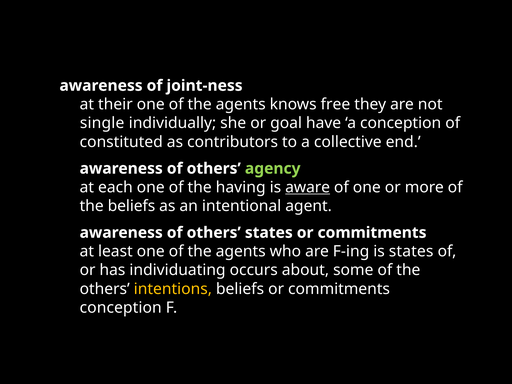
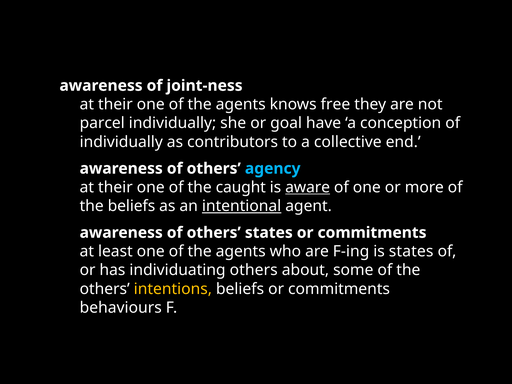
single: single -> parcel (102, 123)
constituted: constituted -> individually (121, 142)
agency colour: light green -> light blue (273, 169)
each: each -> their (115, 187)
having: having -> caught (241, 187)
intentional underline: none -> present (242, 206)
individuating occurs: occurs -> others (254, 270)
conception: conception -> behaviours (121, 308)
